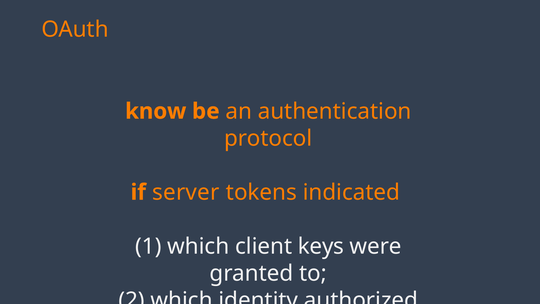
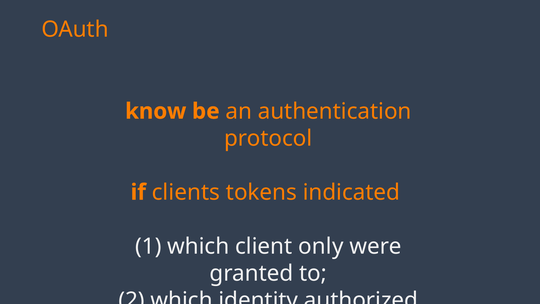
server: server -> clients (186, 192)
keys: keys -> only (321, 246)
